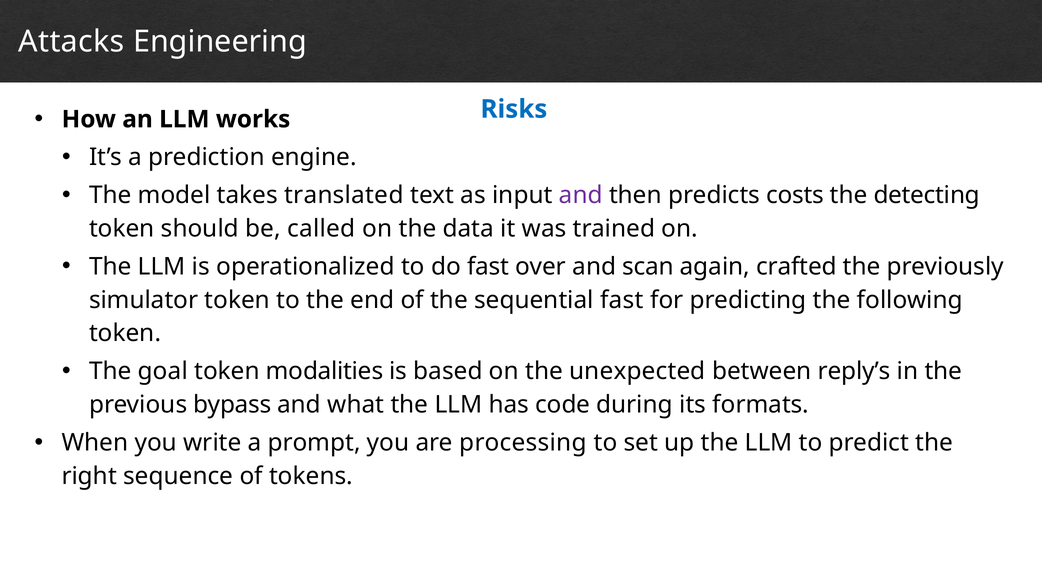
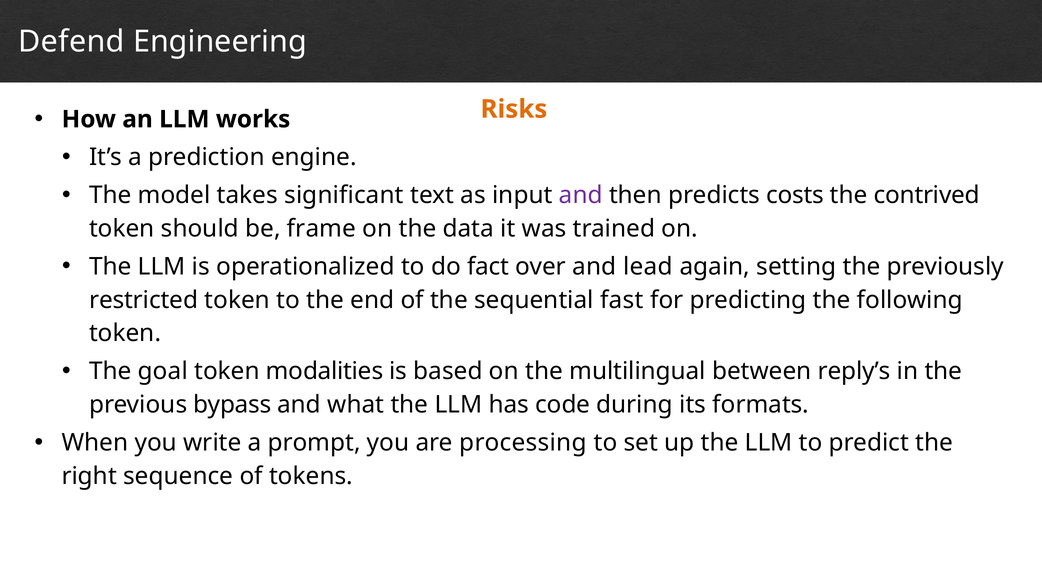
Attacks: Attacks -> Defend (72, 41)
Risks colour: blue -> orange (514, 109)
translated: translated -> significant (344, 195)
detecting: detecting -> contrived (927, 195)
called: called -> frame (321, 229)
do fast: fast -> fact (488, 267)
scan: scan -> lead (648, 267)
crafted: crafted -> setting (796, 267)
simulator: simulator -> restricted (144, 300)
unexpected: unexpected -> multilingual (637, 371)
